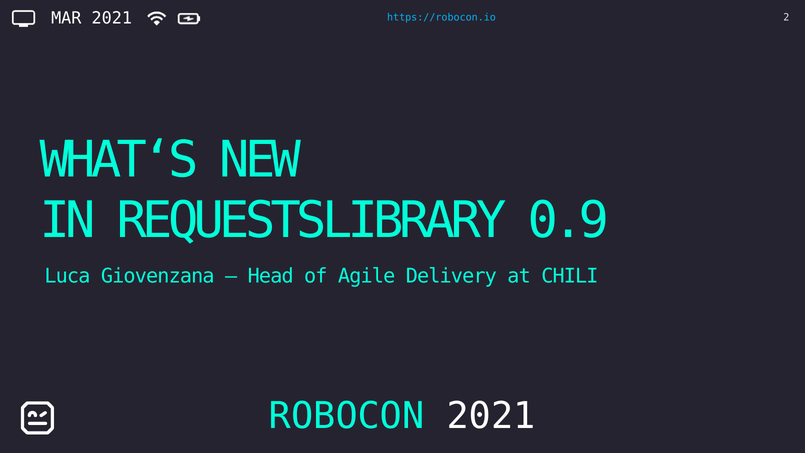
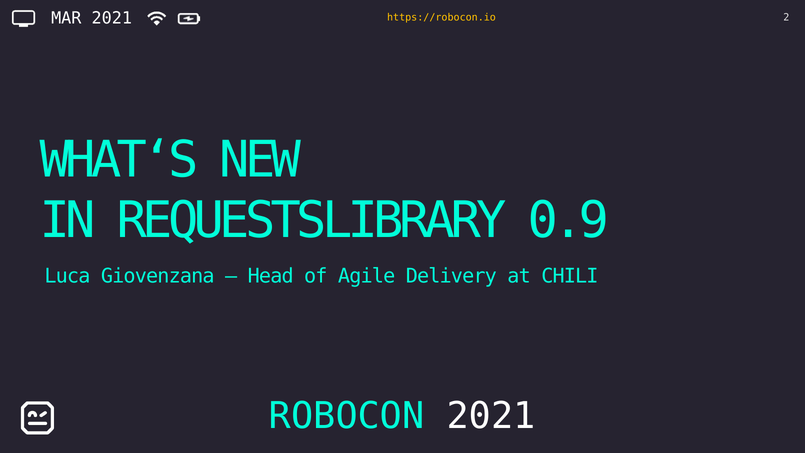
https://robocon.io colour: light blue -> yellow (441, 17)
